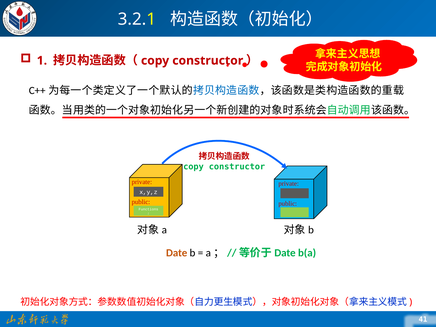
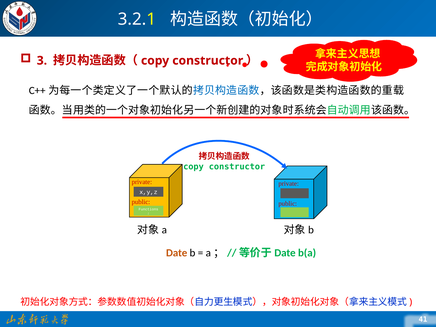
1: 1 -> 3 (42, 61)
